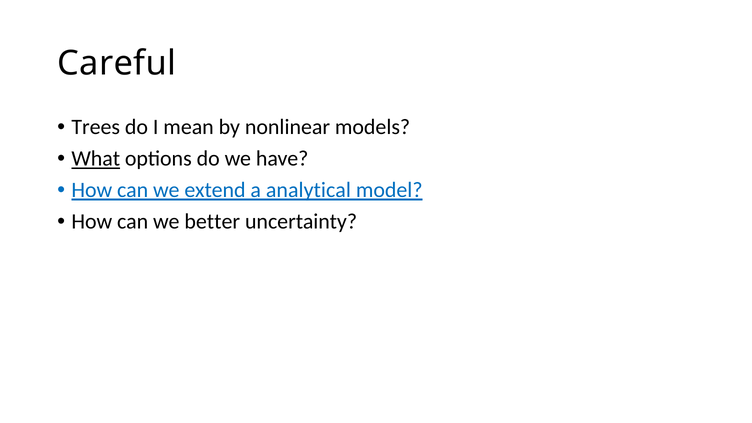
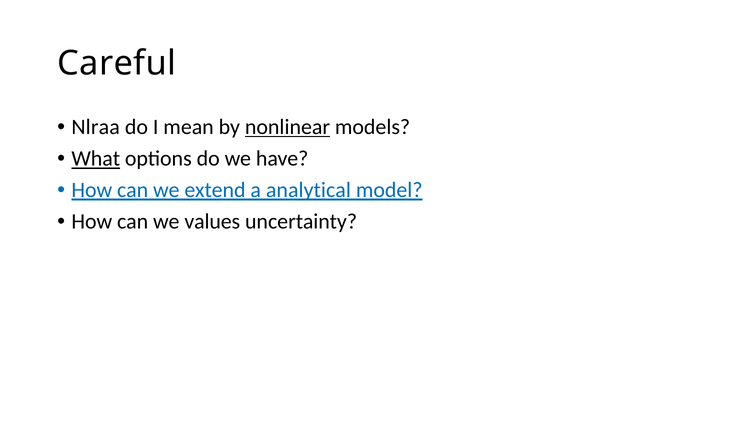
Trees: Trees -> Nlraa (96, 127)
nonlinear underline: none -> present (287, 127)
better: better -> values (212, 222)
